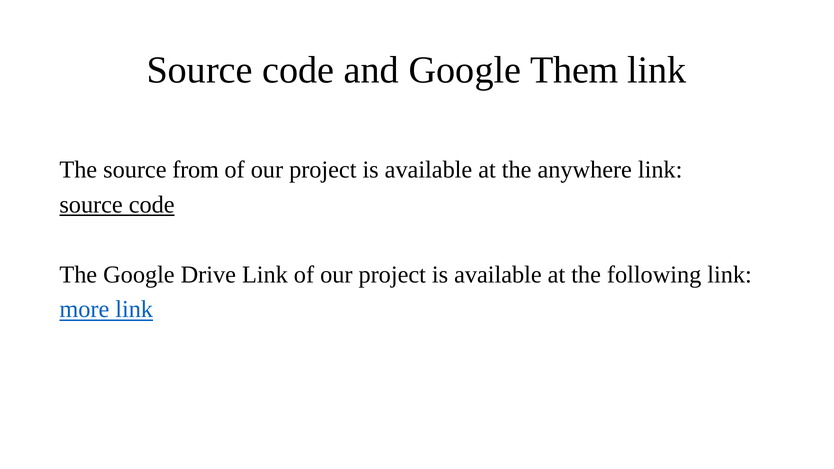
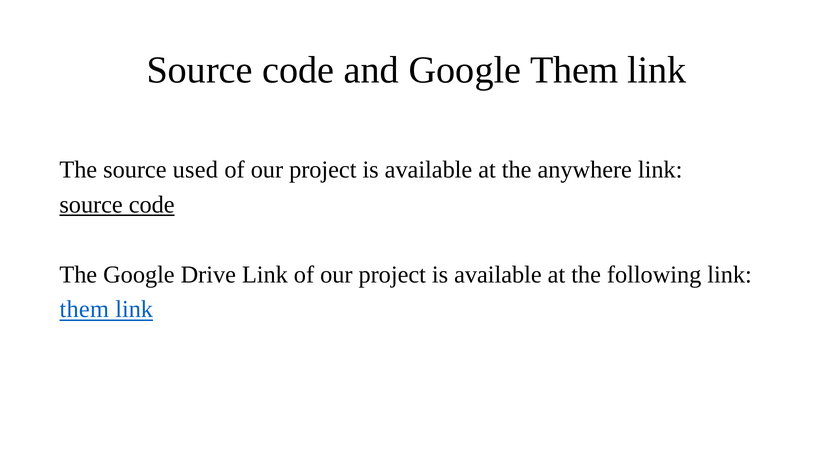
from: from -> used (195, 170)
more: more -> them (84, 310)
